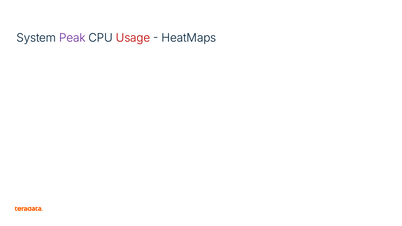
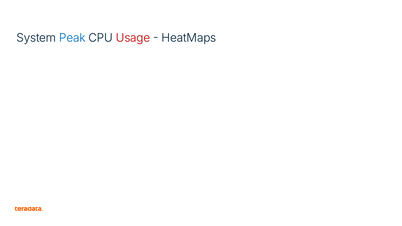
Peak colour: purple -> blue (72, 38)
